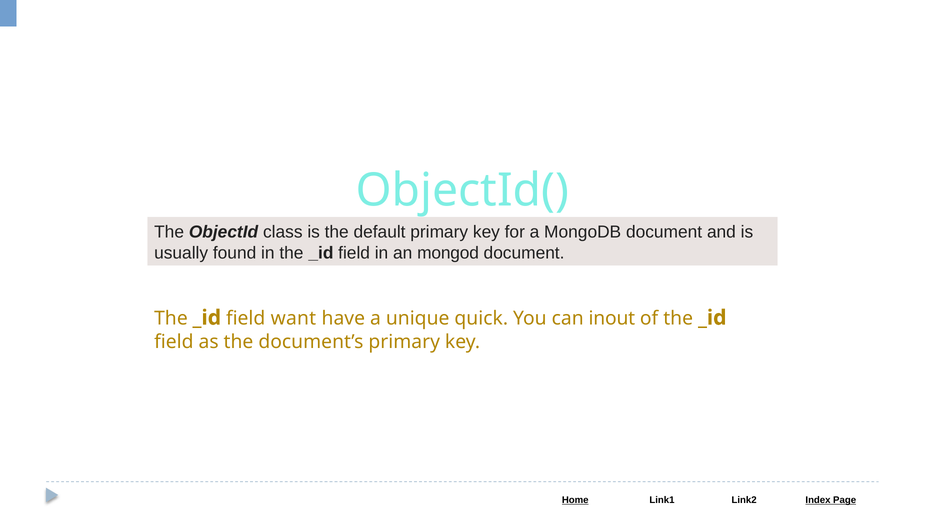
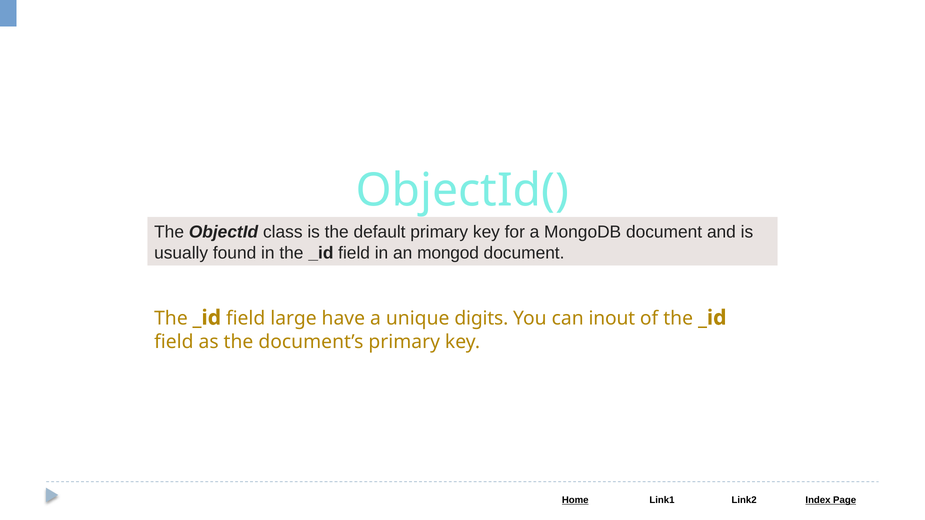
want: want -> large (293, 319)
quick: quick -> digits (481, 319)
